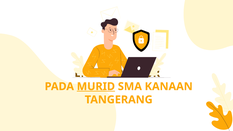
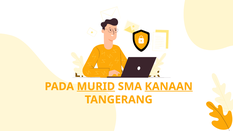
KANAAN underline: none -> present (169, 87)
